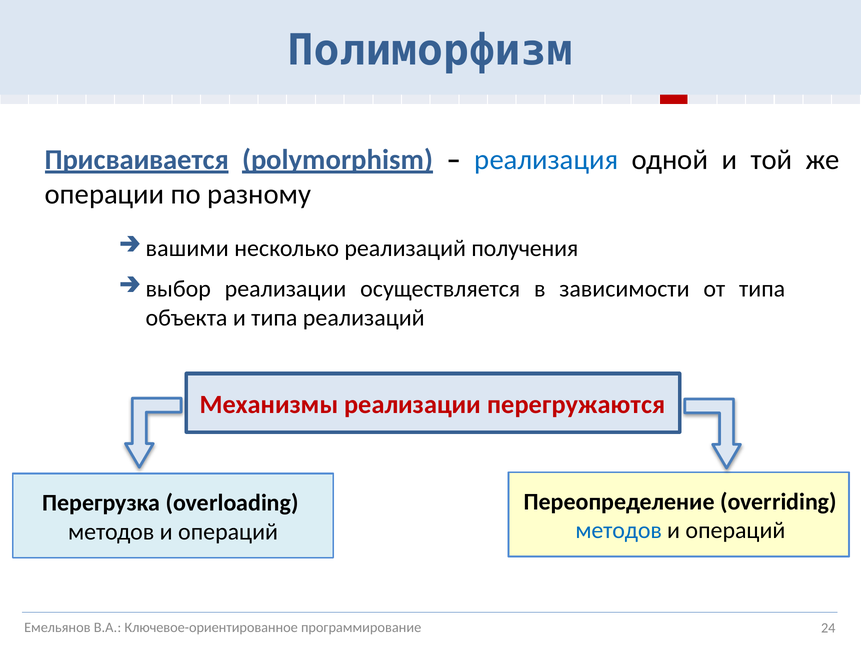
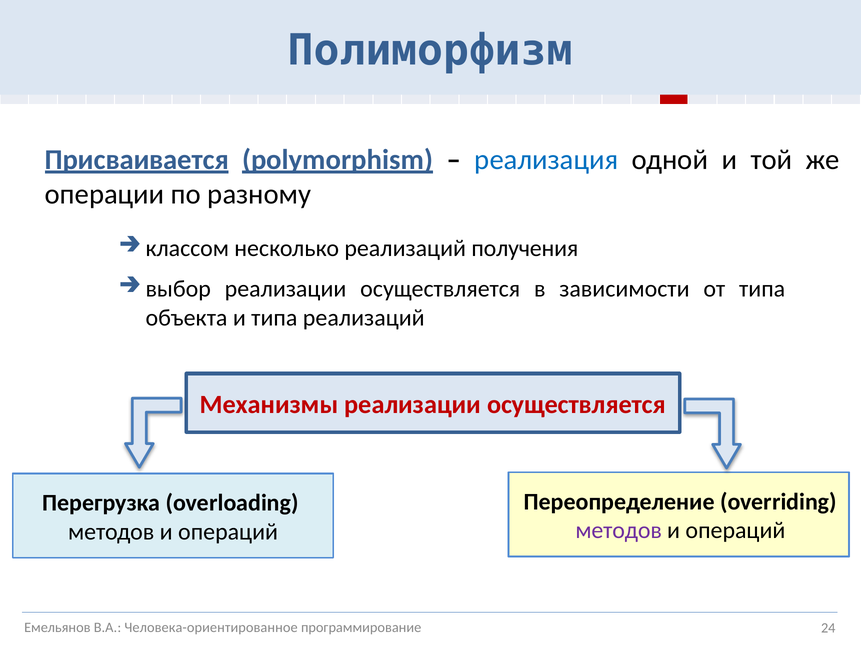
вашими: вашими -> классом (187, 249)
Механизмы реализации перегружаются: перегружаются -> осуществляется (576, 405)
методов colour: blue -> purple (619, 531)
Ключевое-ориентированное: Ключевое-ориентированное -> Человека-ориентированное (211, 628)
